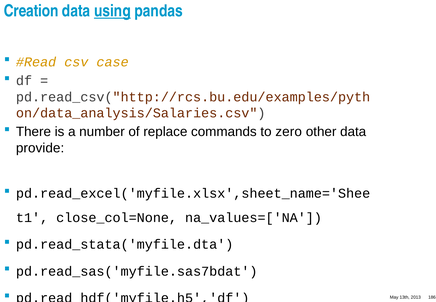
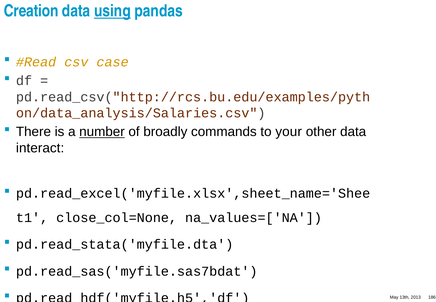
number underline: none -> present (102, 132)
replace: replace -> broadly (165, 132)
zero: zero -> your (289, 132)
provide: provide -> interact (40, 148)
